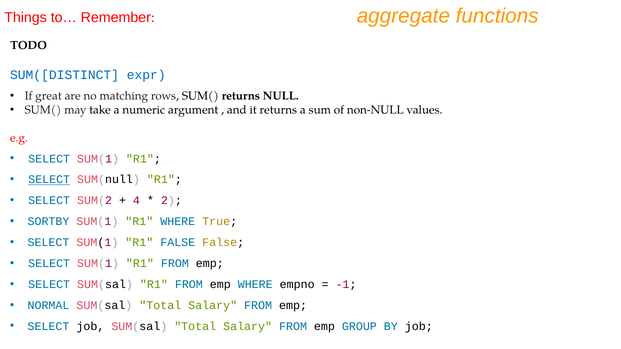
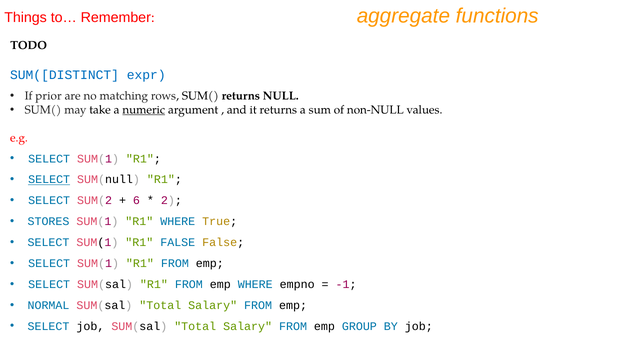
great: great -> prior (48, 96)
numeric underline: none -> present (144, 110)
4: 4 -> 6 (136, 201)
SORTBY: SORTBY -> STORES (48, 222)
